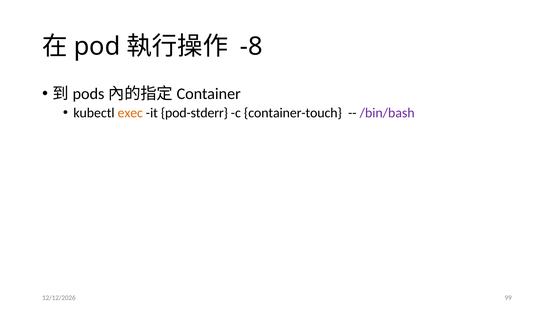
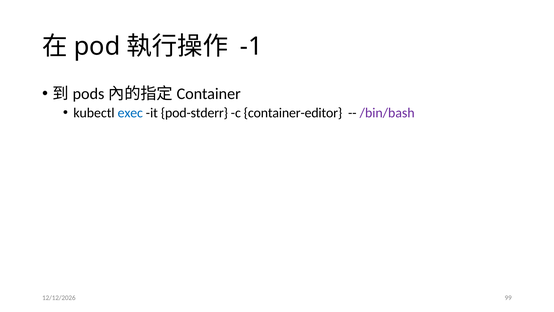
-8: -8 -> -1 (251, 47)
exec colour: orange -> blue (130, 113)
container-touch: container-touch -> container-editor (293, 113)
